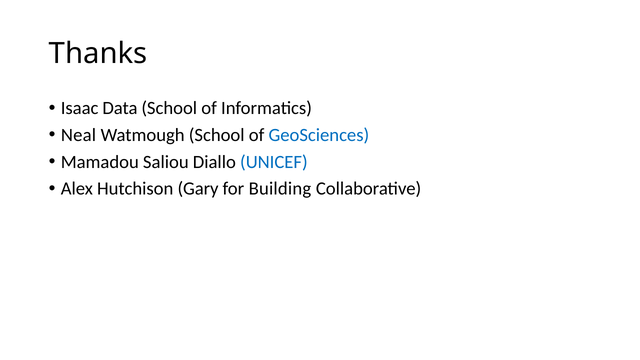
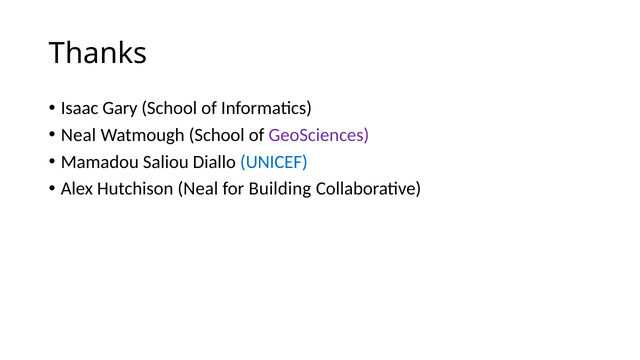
Data: Data -> Gary (120, 108)
GeoSciences colour: blue -> purple (319, 135)
Hutchison Gary: Gary -> Neal (198, 189)
